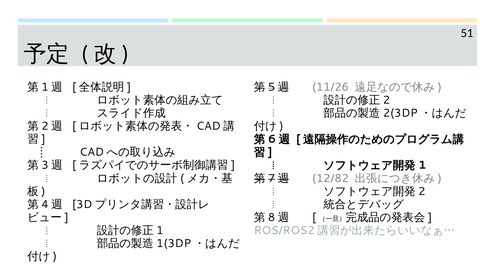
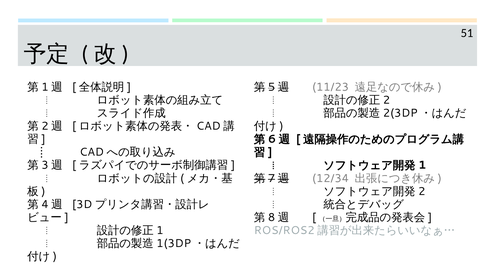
11/26: 11/26 -> 11/23 (330, 87)
12/82: 12/82 -> 12/34 (330, 179)
